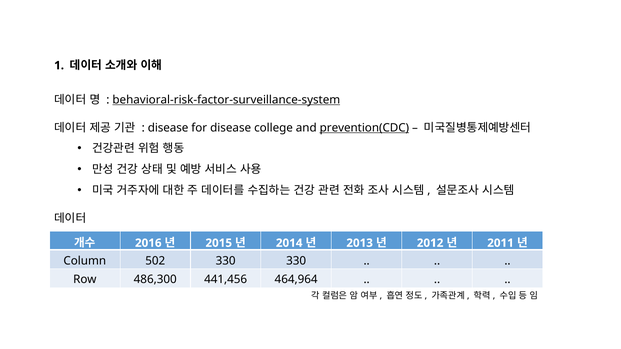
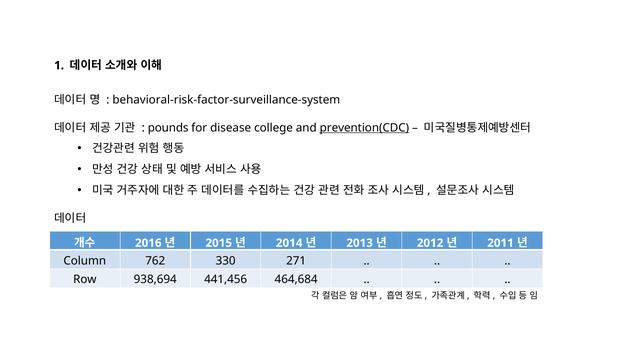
behavioral-risk-factor-surveillance-system underline: present -> none (226, 100)
disease: disease -> pounds (168, 128)
502: 502 -> 762 (155, 261)
330 330: 330 -> 271 (296, 261)
486,300: 486,300 -> 938,694 (155, 280)
464,964: 464,964 -> 464,684 (296, 280)
